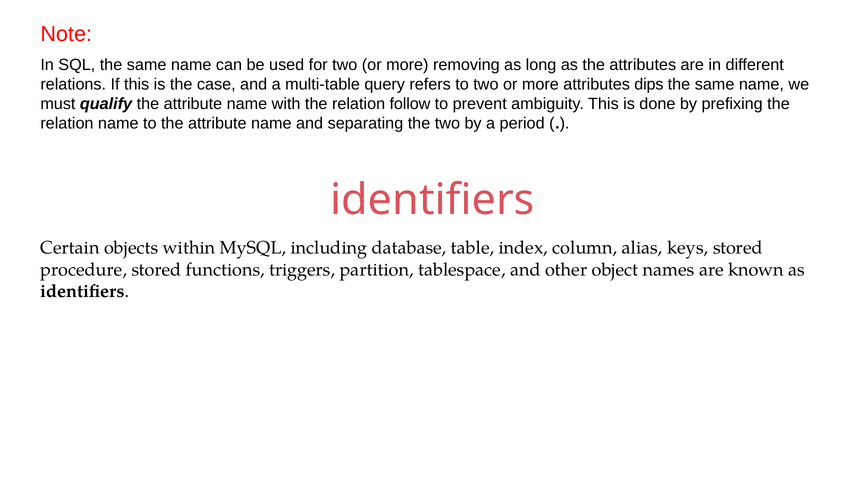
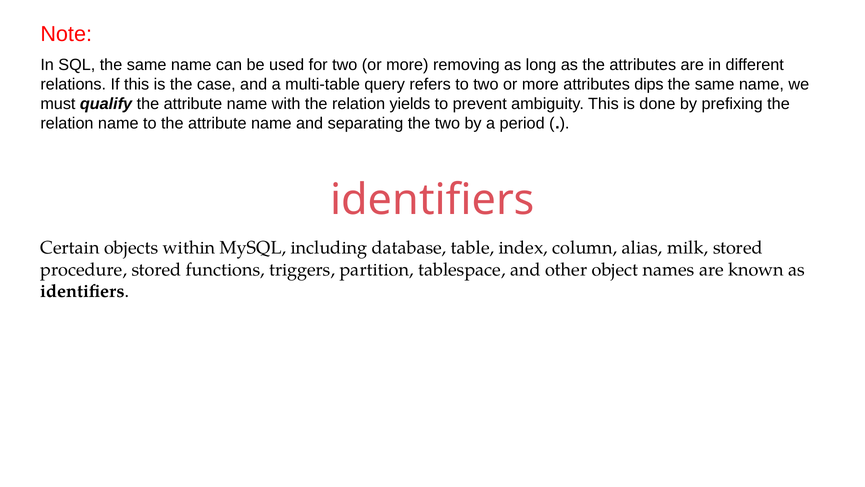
follow: follow -> yields (410, 104)
keys: keys -> milk (688, 248)
